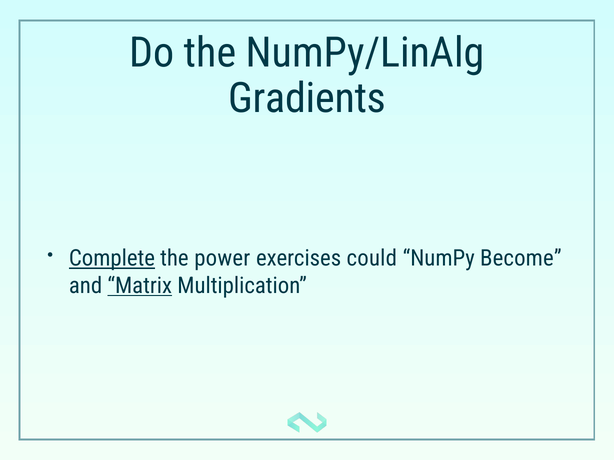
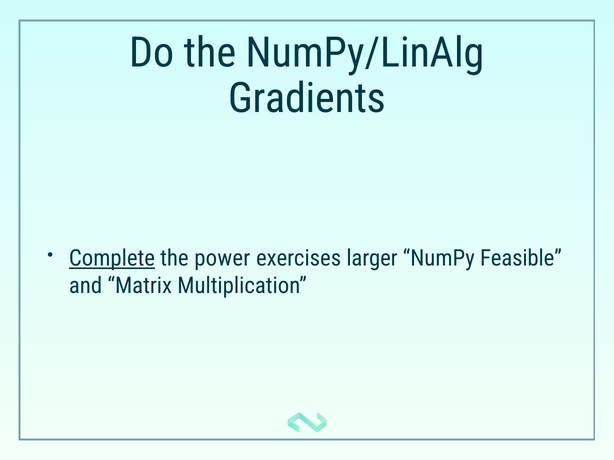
could: could -> larger (372, 259)
Become: Become -> Feasible (521, 259)
Matrix underline: present -> none (140, 286)
